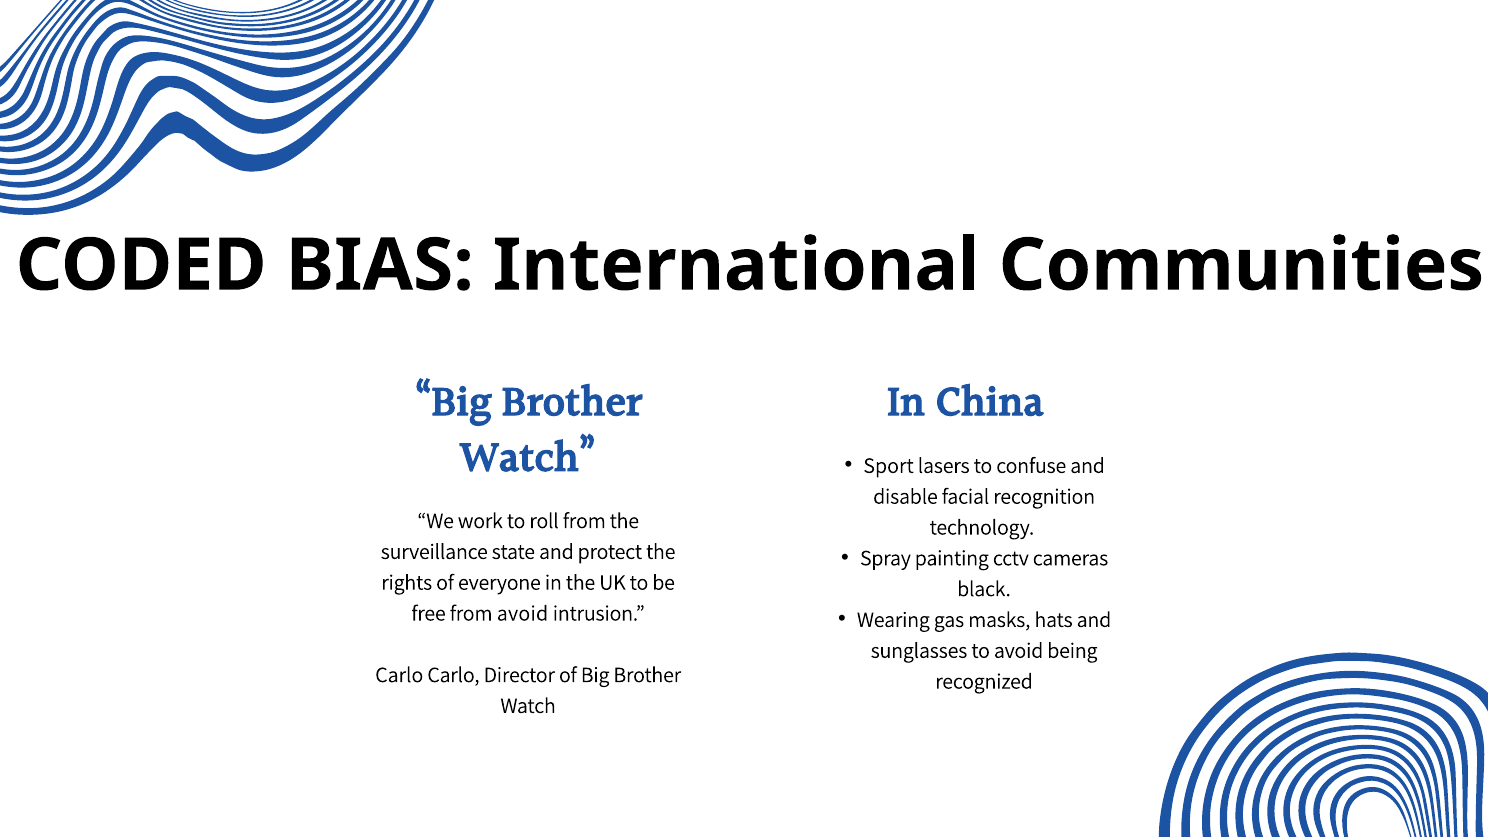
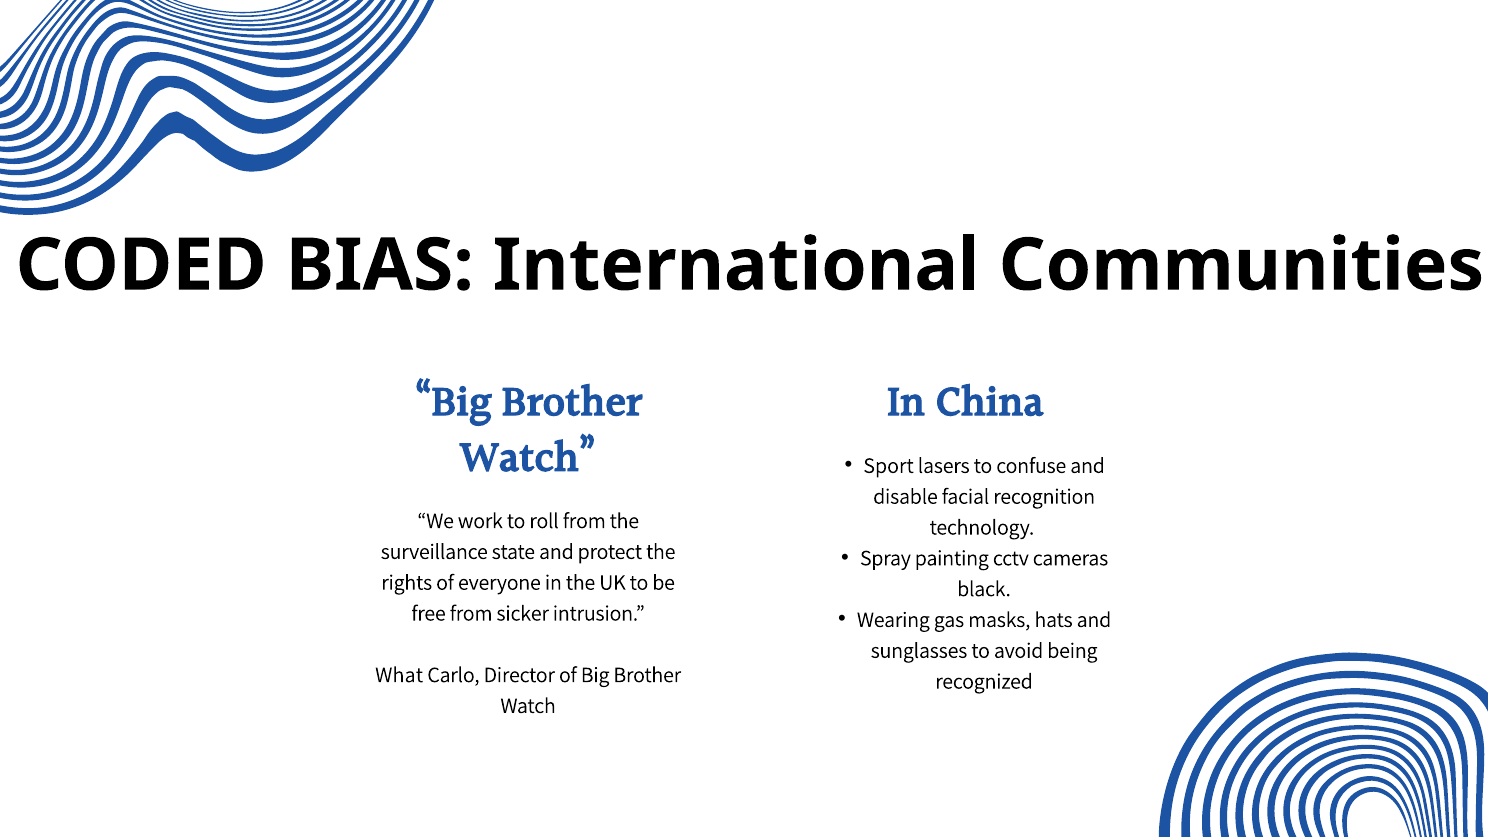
from avoid: avoid -> sicker (523, 613)
Carlo: Carlo -> What (399, 675)
